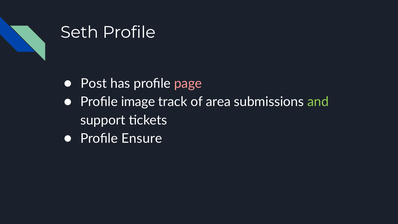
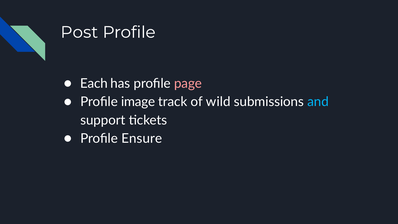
Seth: Seth -> Post (79, 32)
Post: Post -> Each (94, 83)
area: area -> wild (218, 102)
and colour: light green -> light blue (318, 102)
